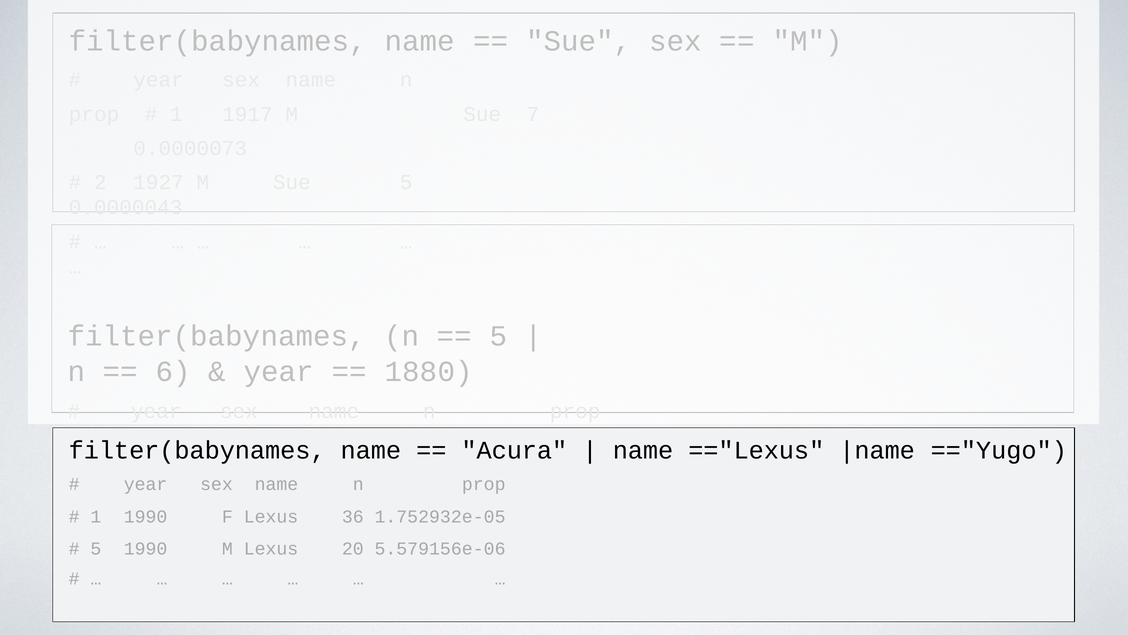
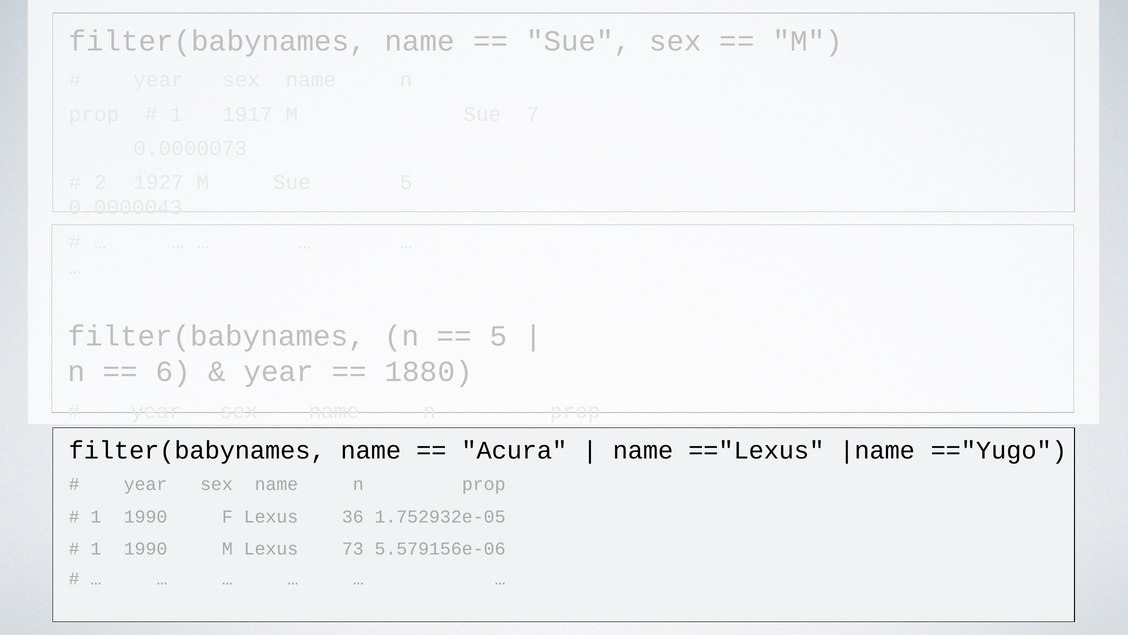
5: 5 -> 1 (96, 548)
20: 20 -> 73 (353, 548)
